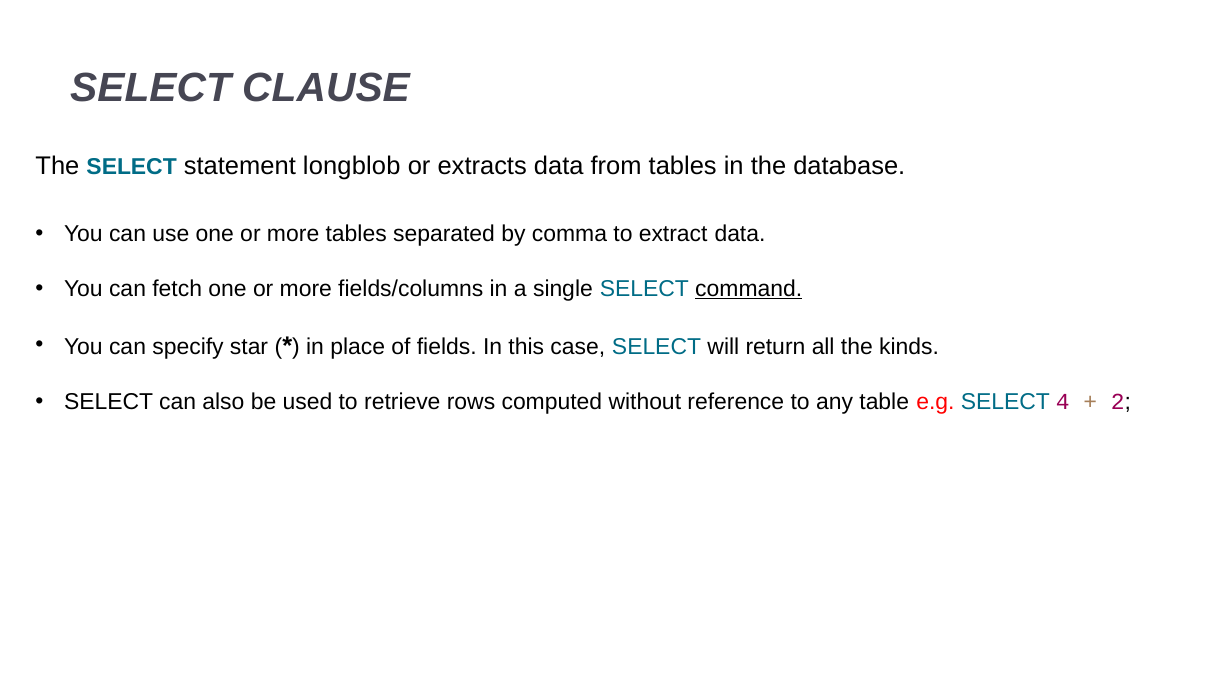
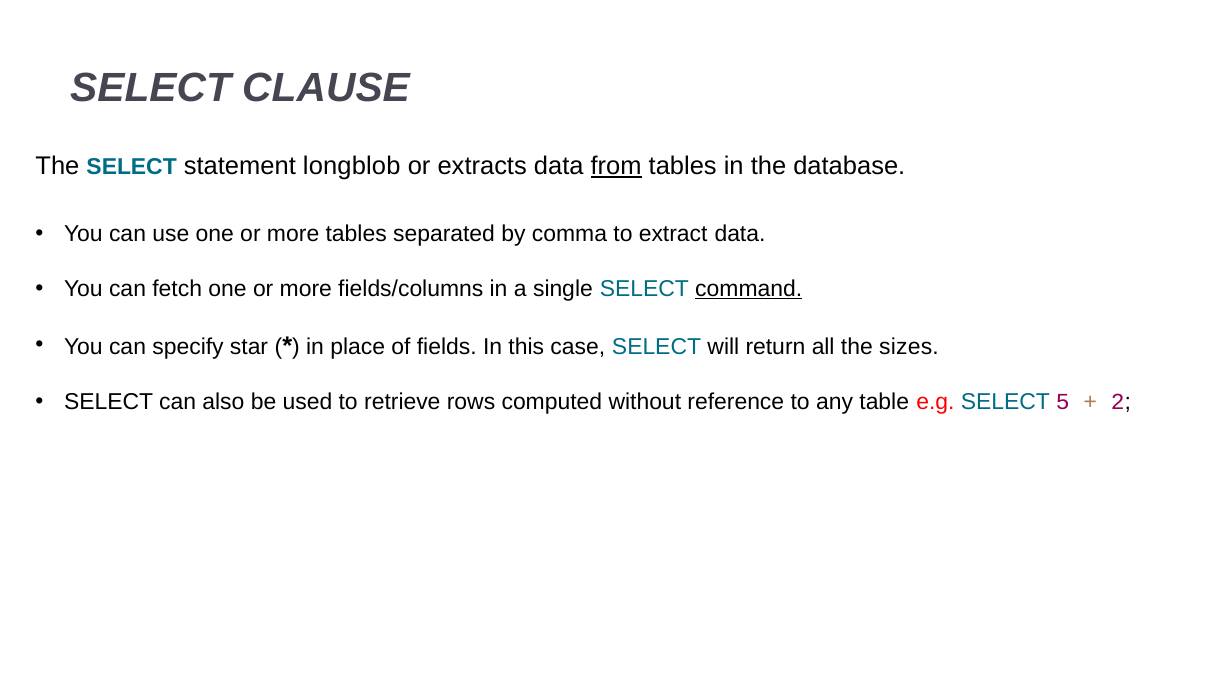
from underline: none -> present (616, 166)
kinds: kinds -> sizes (909, 346)
4: 4 -> 5 (1063, 402)
